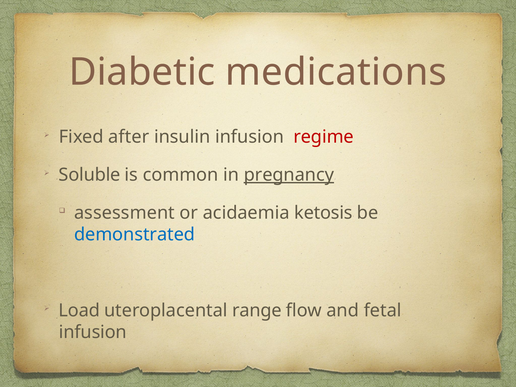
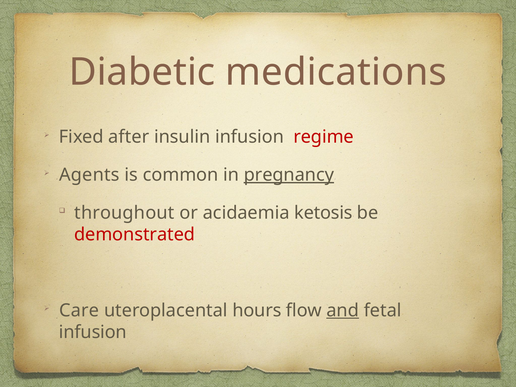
Soluble: Soluble -> Agents (89, 175)
assessment: assessment -> throughout (124, 213)
demonstrated colour: blue -> red (135, 235)
Load: Load -> Care (79, 310)
range: range -> hours (257, 310)
and underline: none -> present (343, 310)
